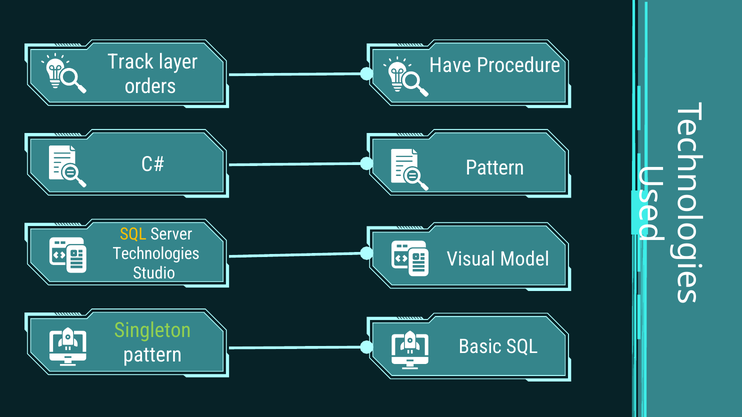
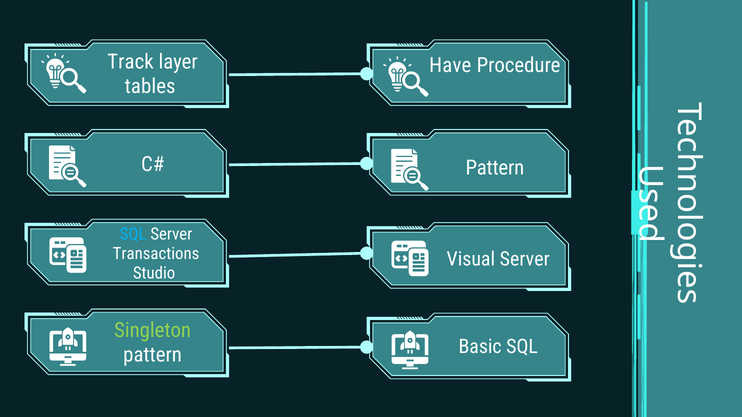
orders: orders -> tables (150, 86)
SQL colour: yellow -> light blue (133, 234)
Technologies: Technologies -> Transactions (156, 254)
Visual Model: Model -> Server (525, 259)
